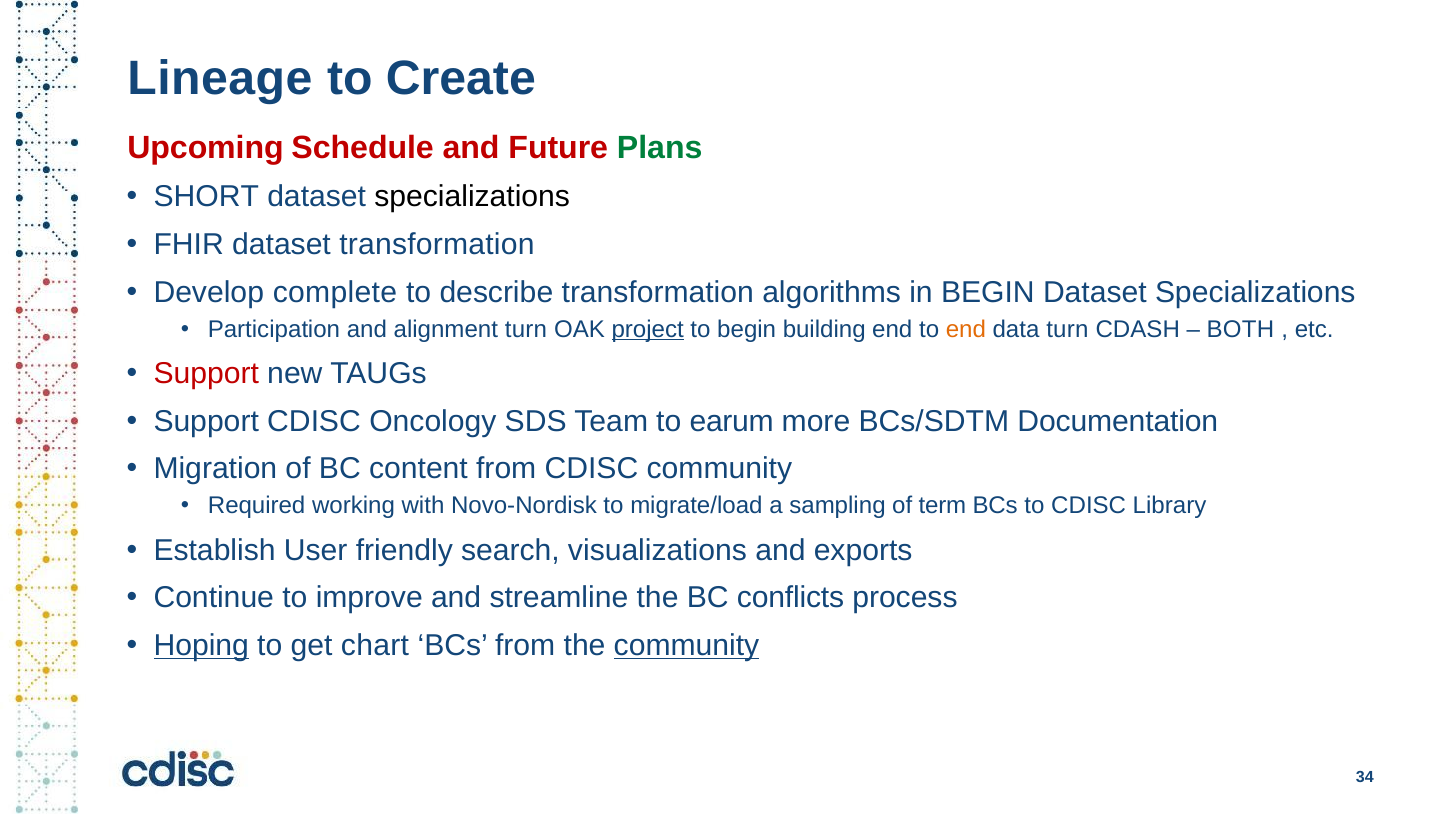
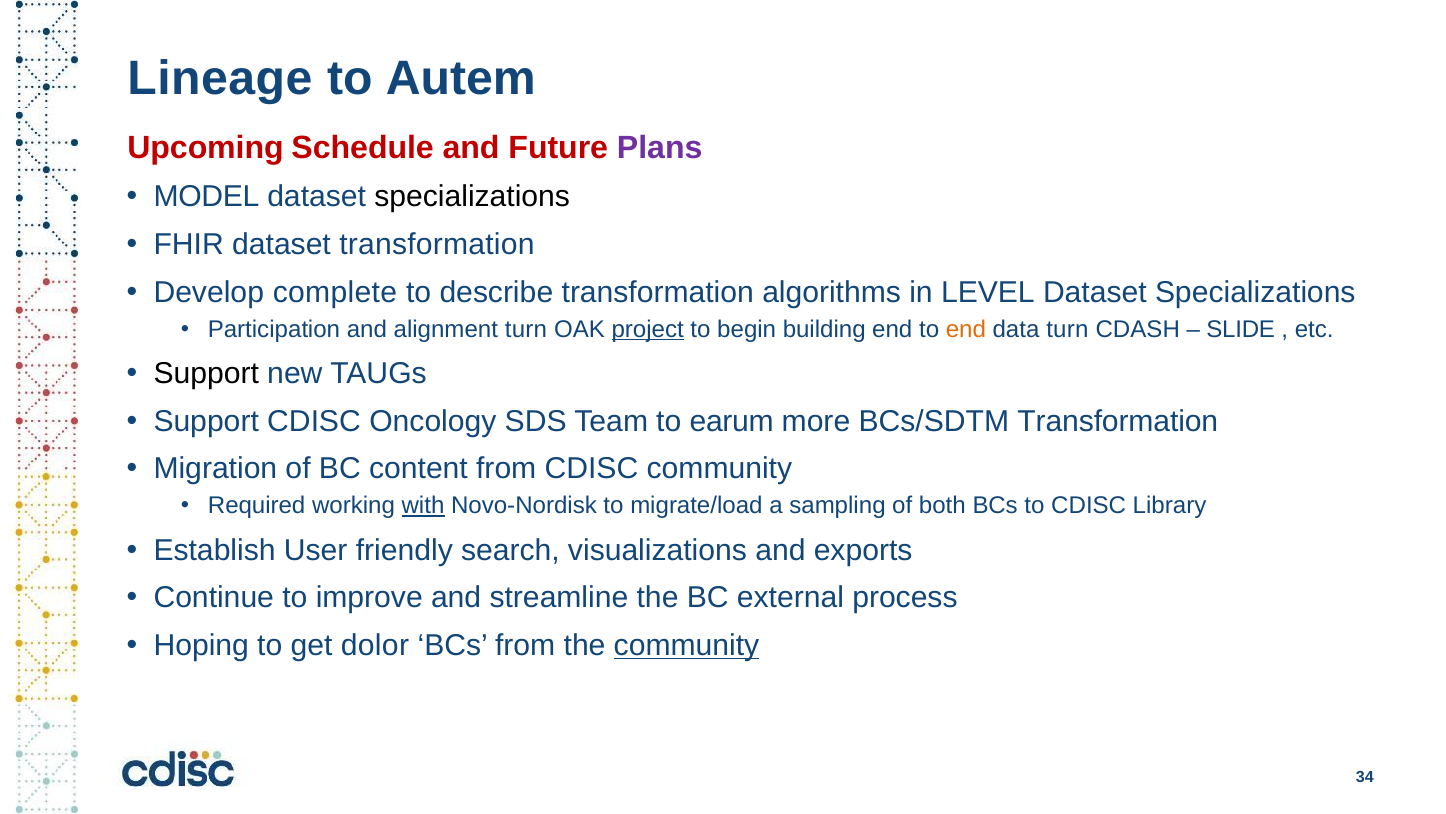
Create: Create -> Autem (461, 78)
Plans colour: green -> purple (660, 148)
SHORT: SHORT -> MODEL (206, 197)
in BEGIN: BEGIN -> LEVEL (988, 292)
BOTH: BOTH -> SLIDE (1241, 329)
Support colour: red -> black (206, 373)
BCs/SDTM Documentation: Documentation -> Transformation (1118, 421)
with underline: none -> present (423, 505)
term: term -> both (942, 505)
conflicts: conflicts -> external (790, 597)
Hoping underline: present -> none (201, 645)
chart: chart -> dolor (375, 645)
